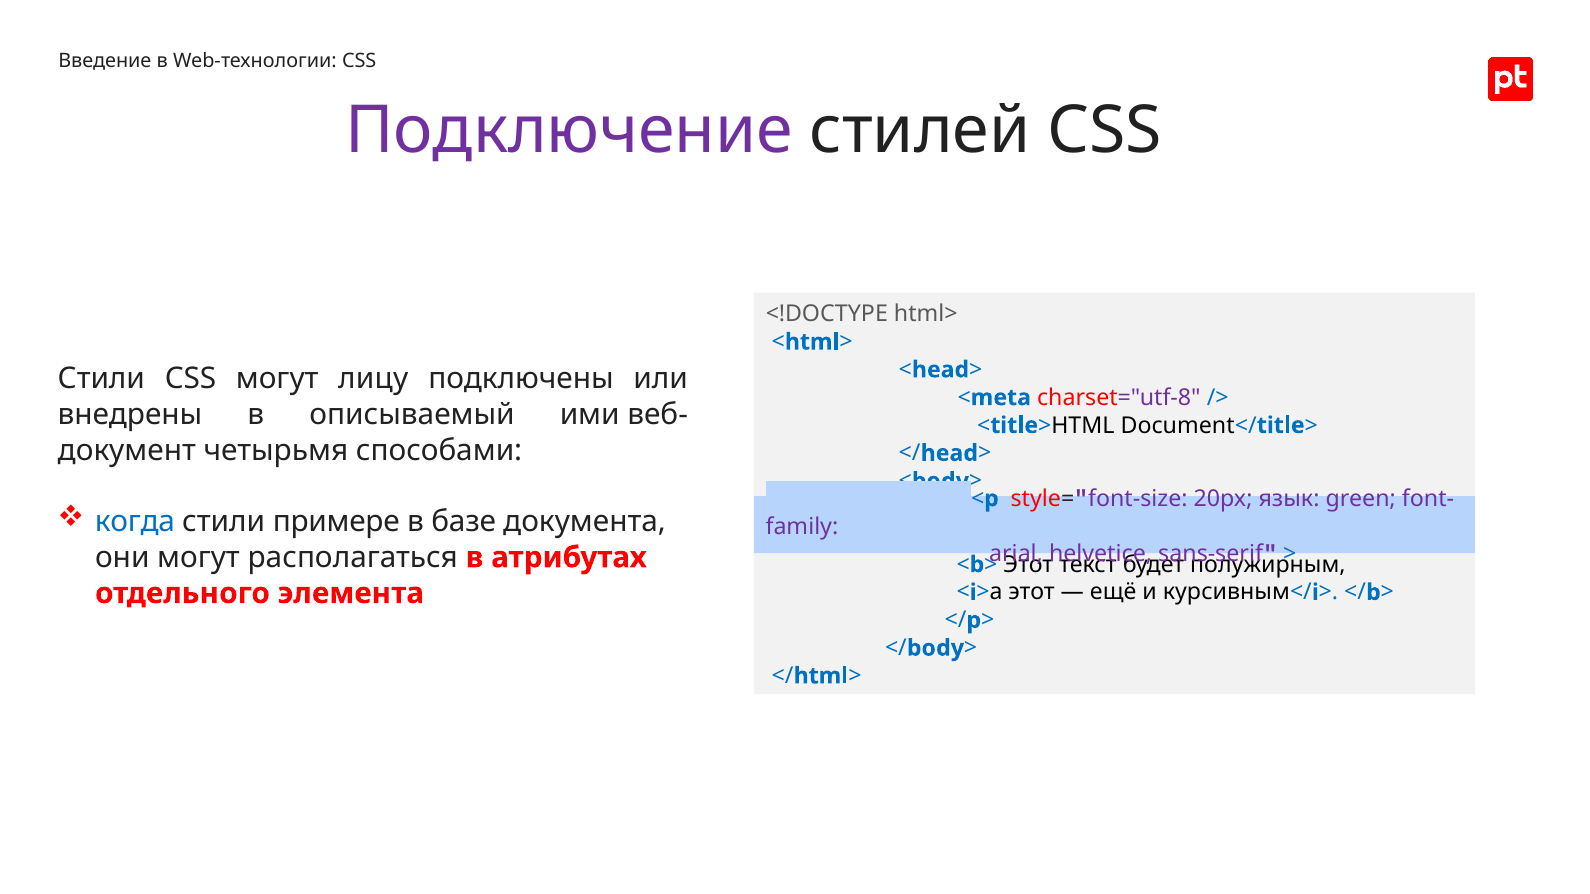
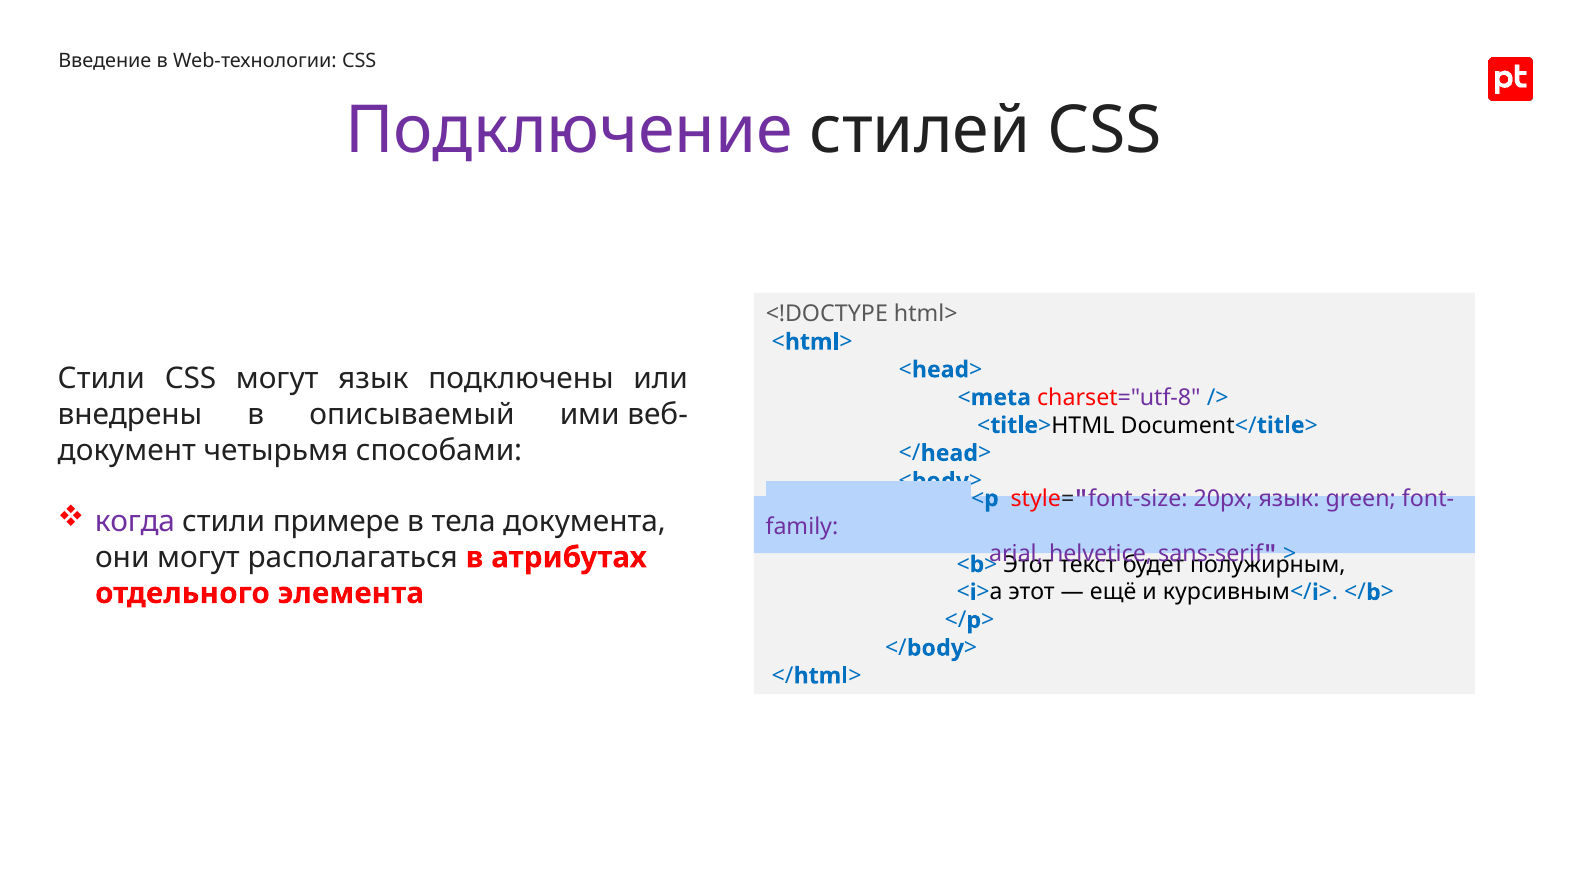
могут лицу: лицу -> язык (373, 379)
когда colour: blue -> purple (135, 522)
базе: базе -> тела (464, 522)
